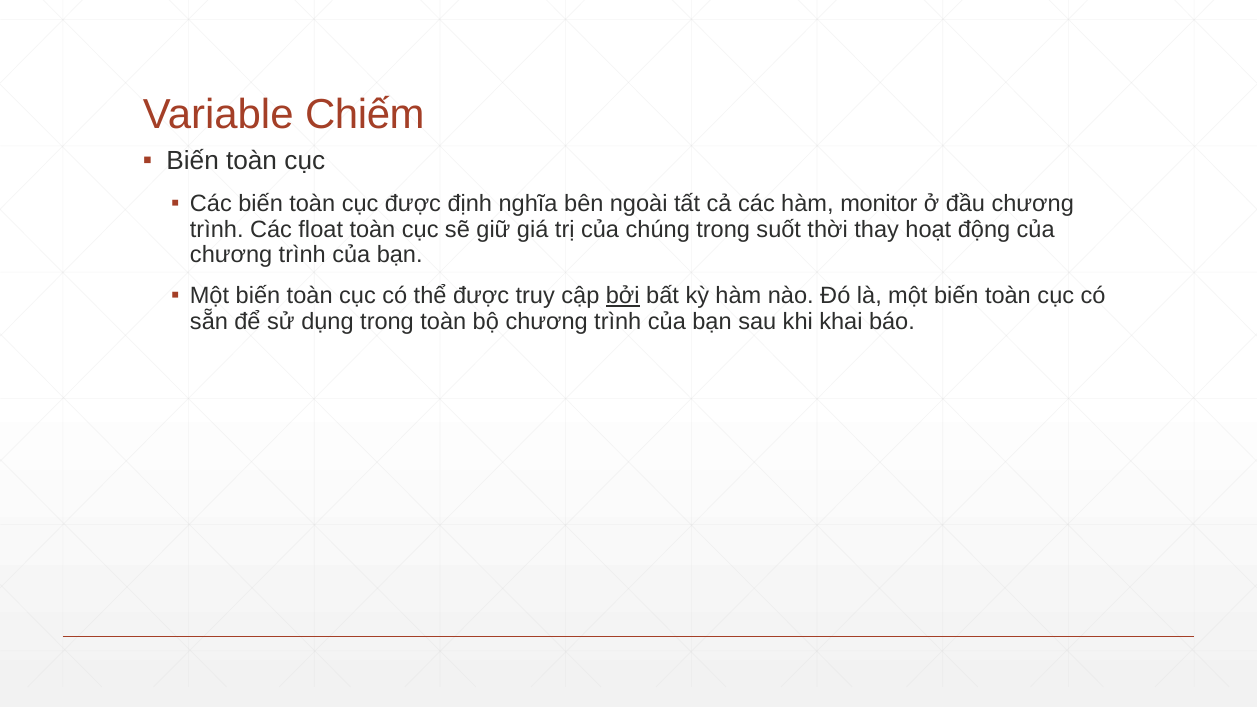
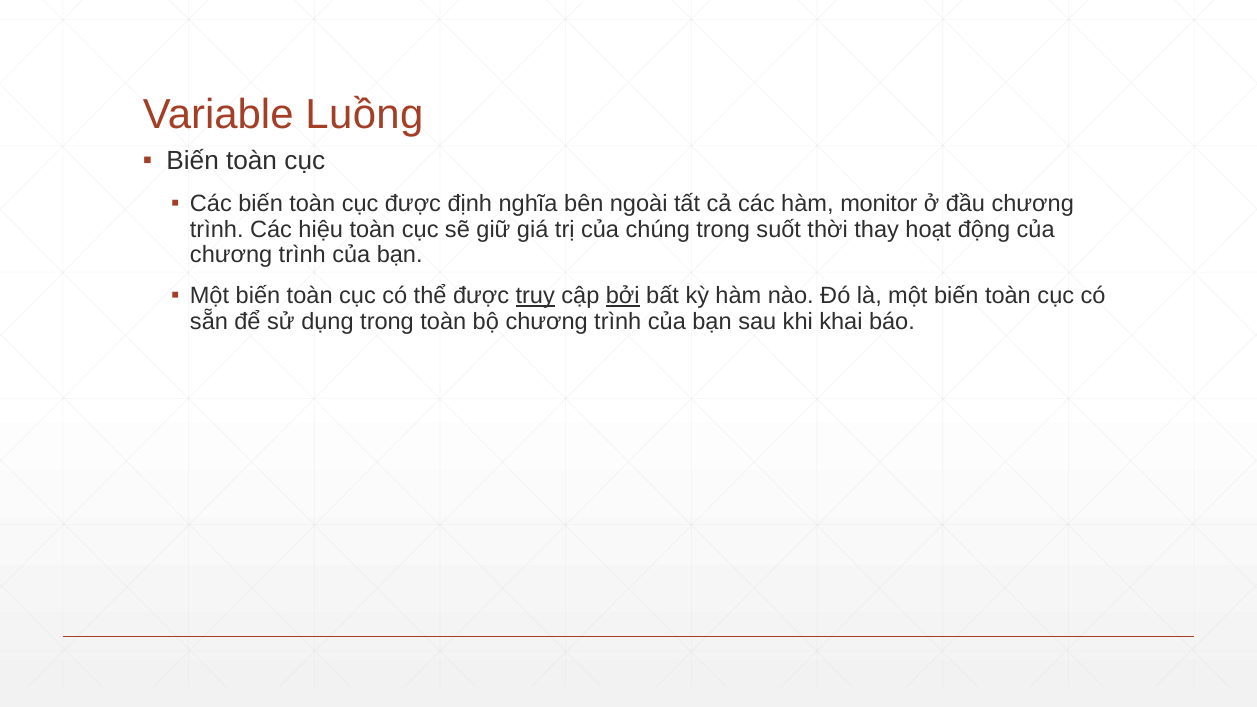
Chiếm: Chiếm -> Luồng (364, 115)
float: float -> hiệu (321, 229)
truy underline: none -> present (535, 296)
